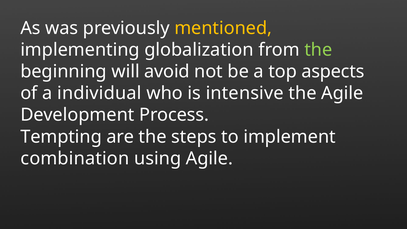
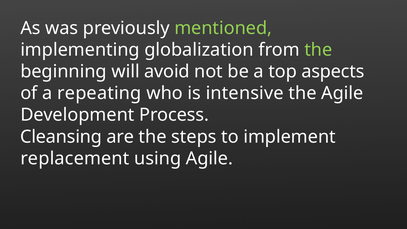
mentioned colour: yellow -> light green (223, 28)
individual: individual -> repeating (99, 93)
Tempting: Tempting -> Cleansing (61, 137)
combination: combination -> replacement (75, 158)
